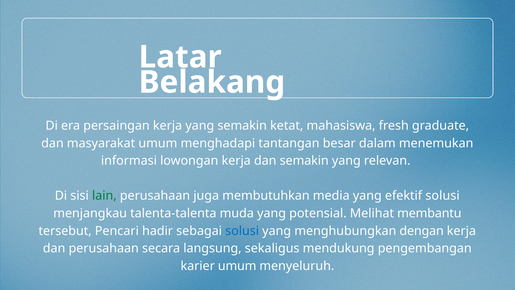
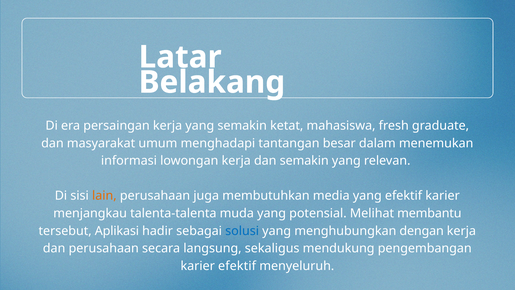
lain colour: green -> orange (104, 196)
efektif solusi: solusi -> karier (443, 196)
Pencari: Pencari -> Aplikasi (117, 231)
karier umum: umum -> efektif (237, 266)
